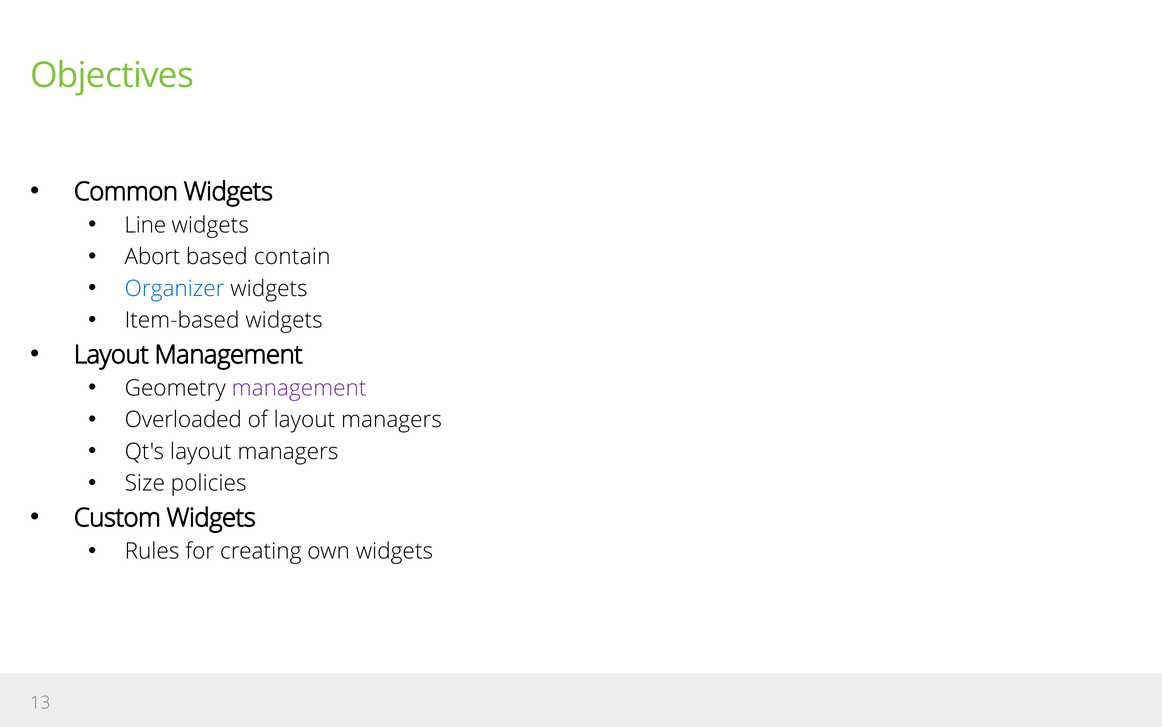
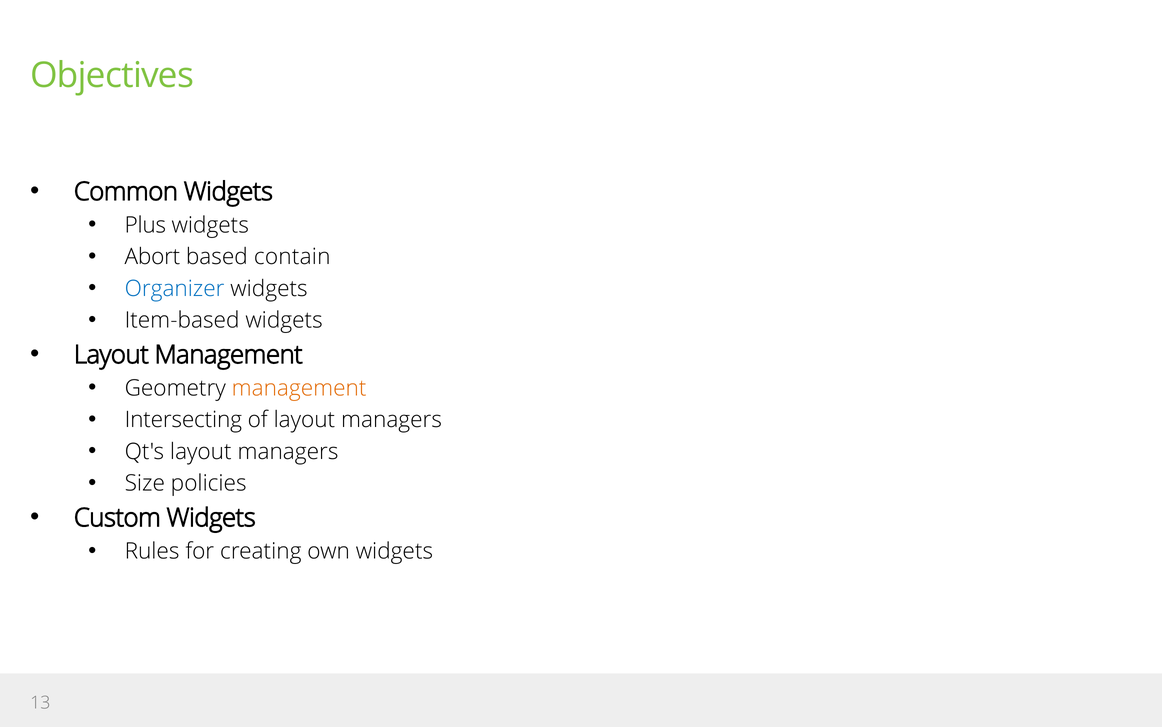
Line: Line -> Plus (145, 225)
management colour: purple -> orange (299, 388)
Overloaded: Overloaded -> Intersecting (183, 419)
